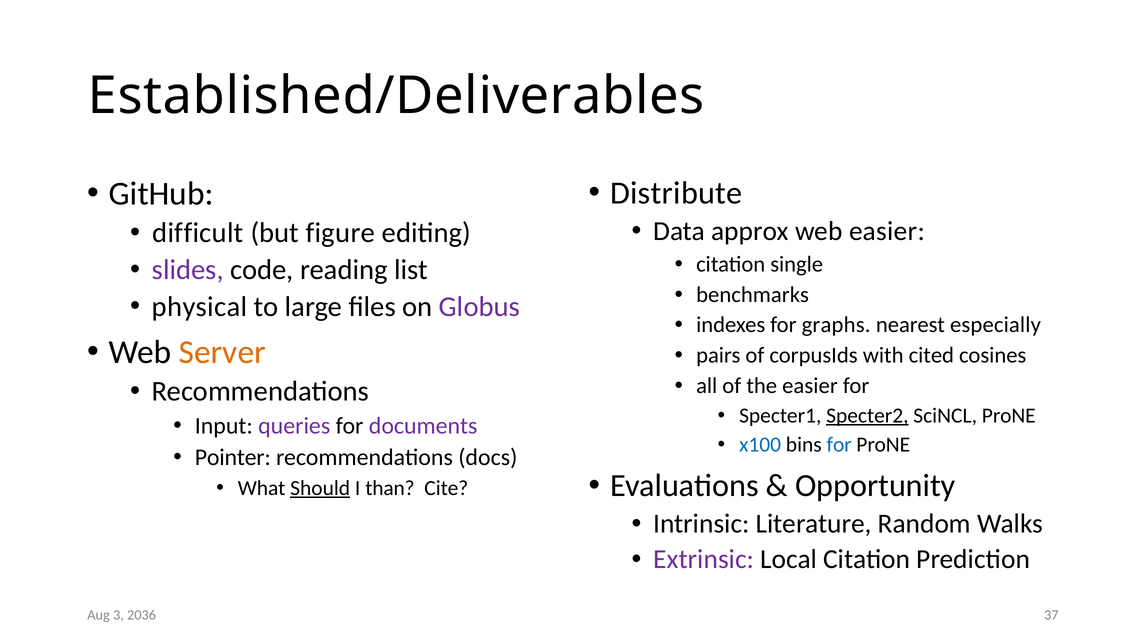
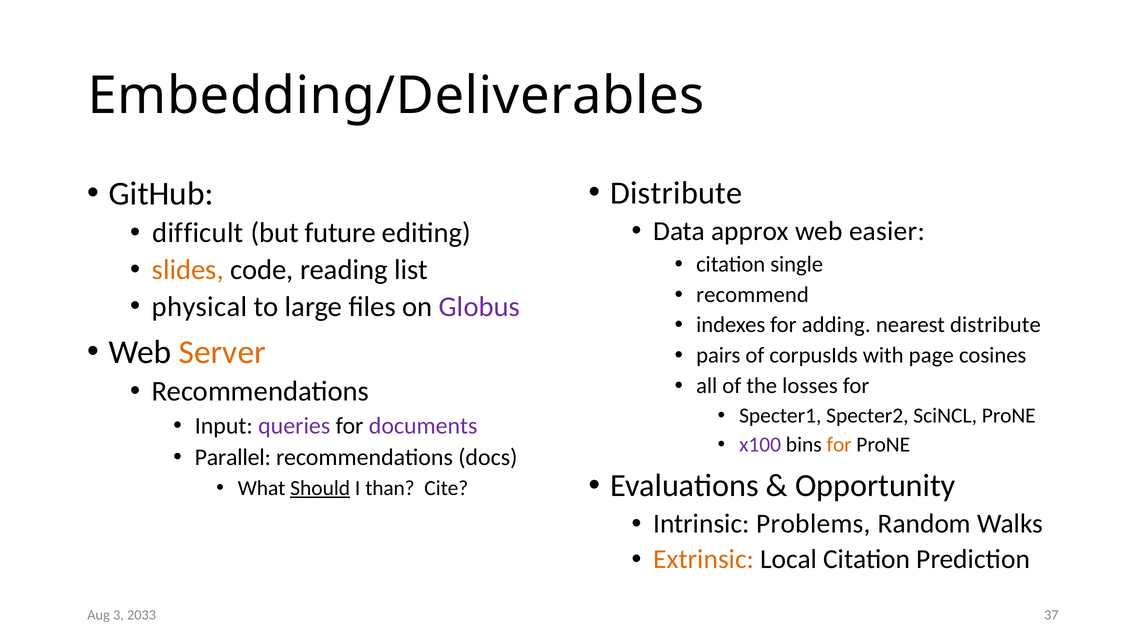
Established/Deliverables: Established/Deliverables -> Embedding/Deliverables (396, 96)
figure: figure -> future (341, 233)
slides colour: purple -> orange (188, 270)
benchmarks: benchmarks -> recommend (753, 295)
graphs: graphs -> adding (836, 325)
nearest especially: especially -> distribute (995, 325)
cited: cited -> page (931, 356)
the easier: easier -> losses (810, 386)
Specter2 underline: present -> none (867, 416)
x100 colour: blue -> purple (760, 445)
for colour: blue -> orange (839, 445)
Pointer: Pointer -> Parallel (233, 458)
Literature: Literature -> Problems (814, 524)
Extrinsic colour: purple -> orange (704, 560)
2036: 2036 -> 2033 (142, 616)
